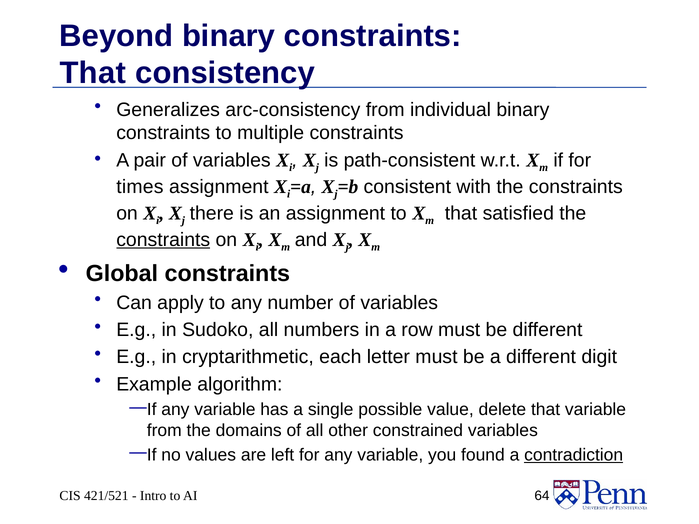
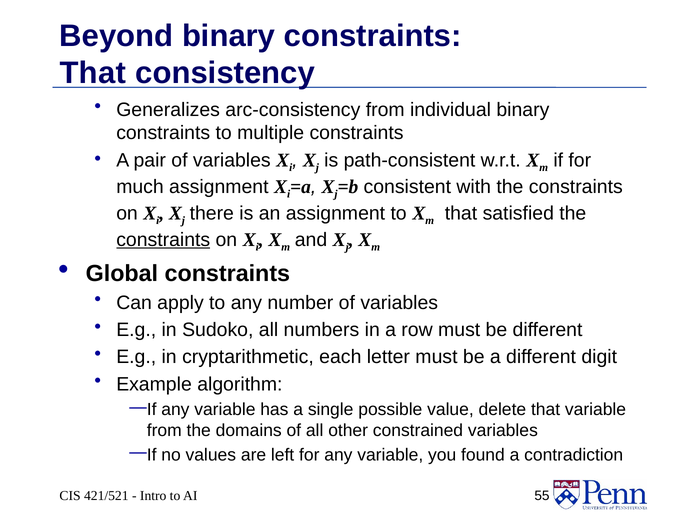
times: times -> much (140, 187)
contradiction underline: present -> none (574, 455)
64: 64 -> 55 (542, 496)
